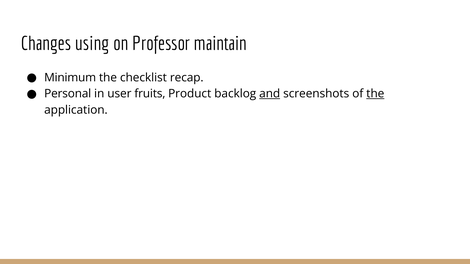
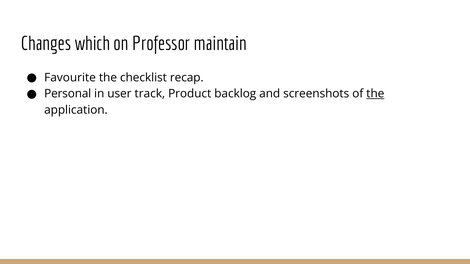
using: using -> which (93, 44)
Minimum: Minimum -> Favourite (70, 78)
fruits: fruits -> track (150, 94)
and underline: present -> none (270, 94)
